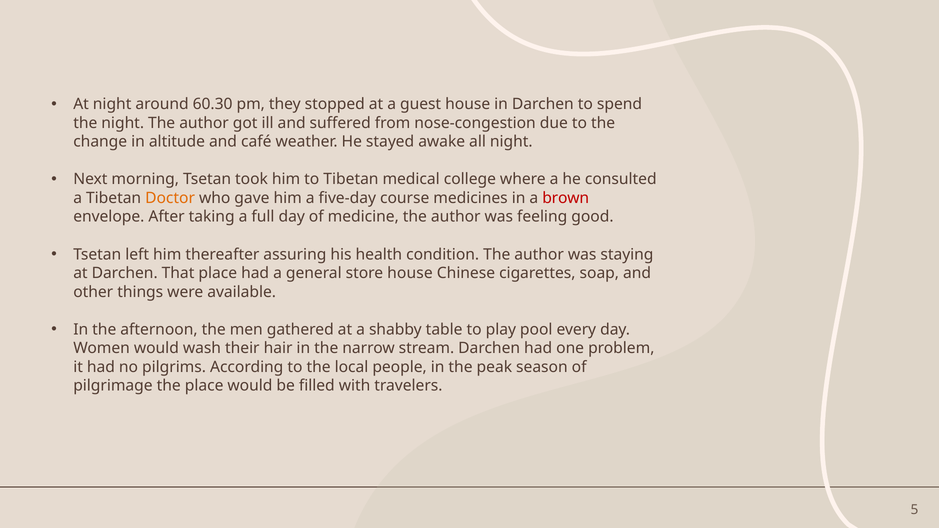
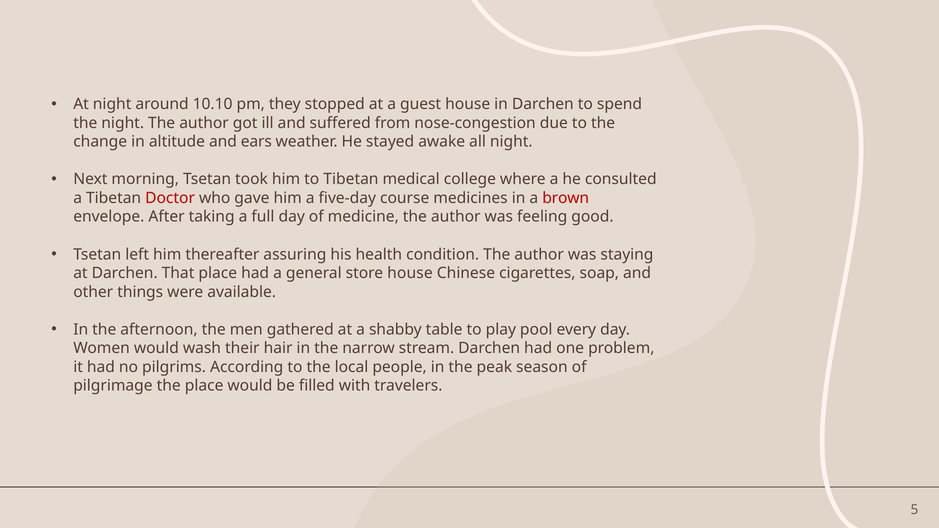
60.30: 60.30 -> 10.10 (213, 104)
café: café -> ears (256, 142)
Doctor colour: orange -> red (170, 198)
